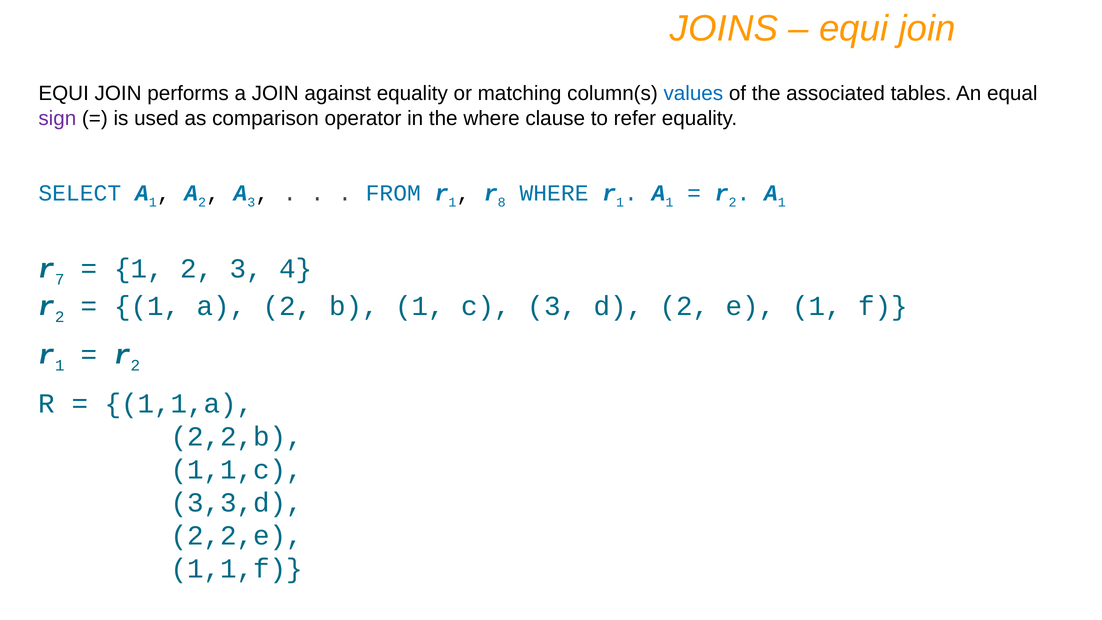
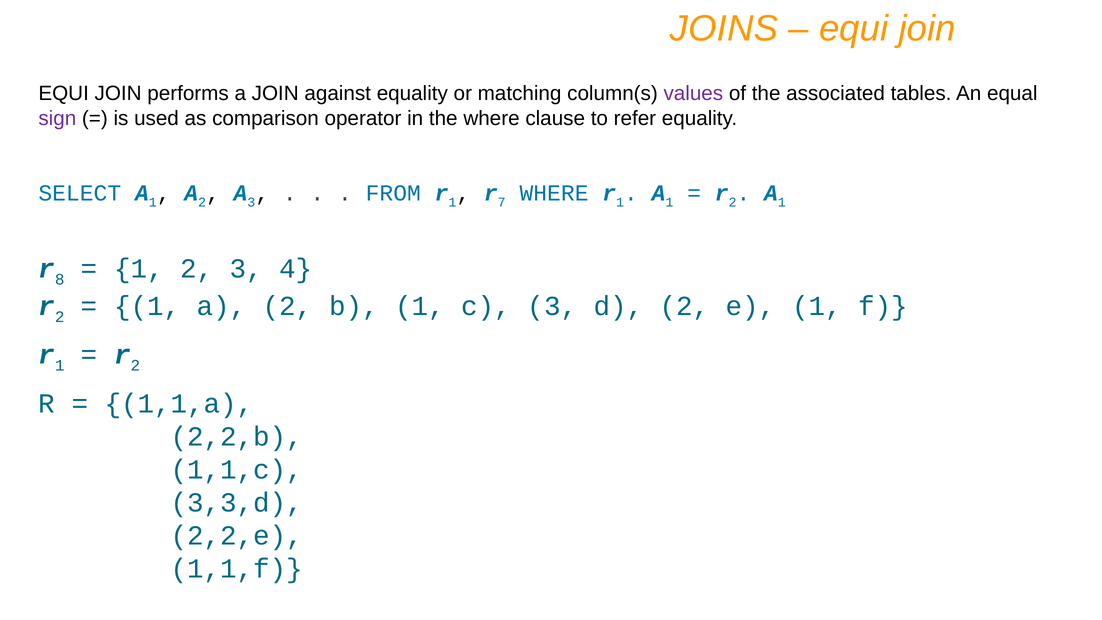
values colour: blue -> purple (693, 94)
8: 8 -> 7 (502, 202)
7: 7 -> 8 (60, 279)
